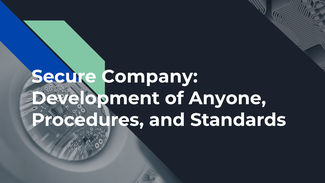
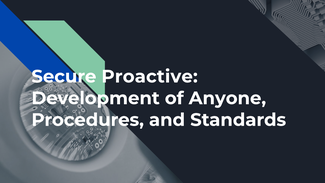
Company: Company -> Proactive (150, 76)
